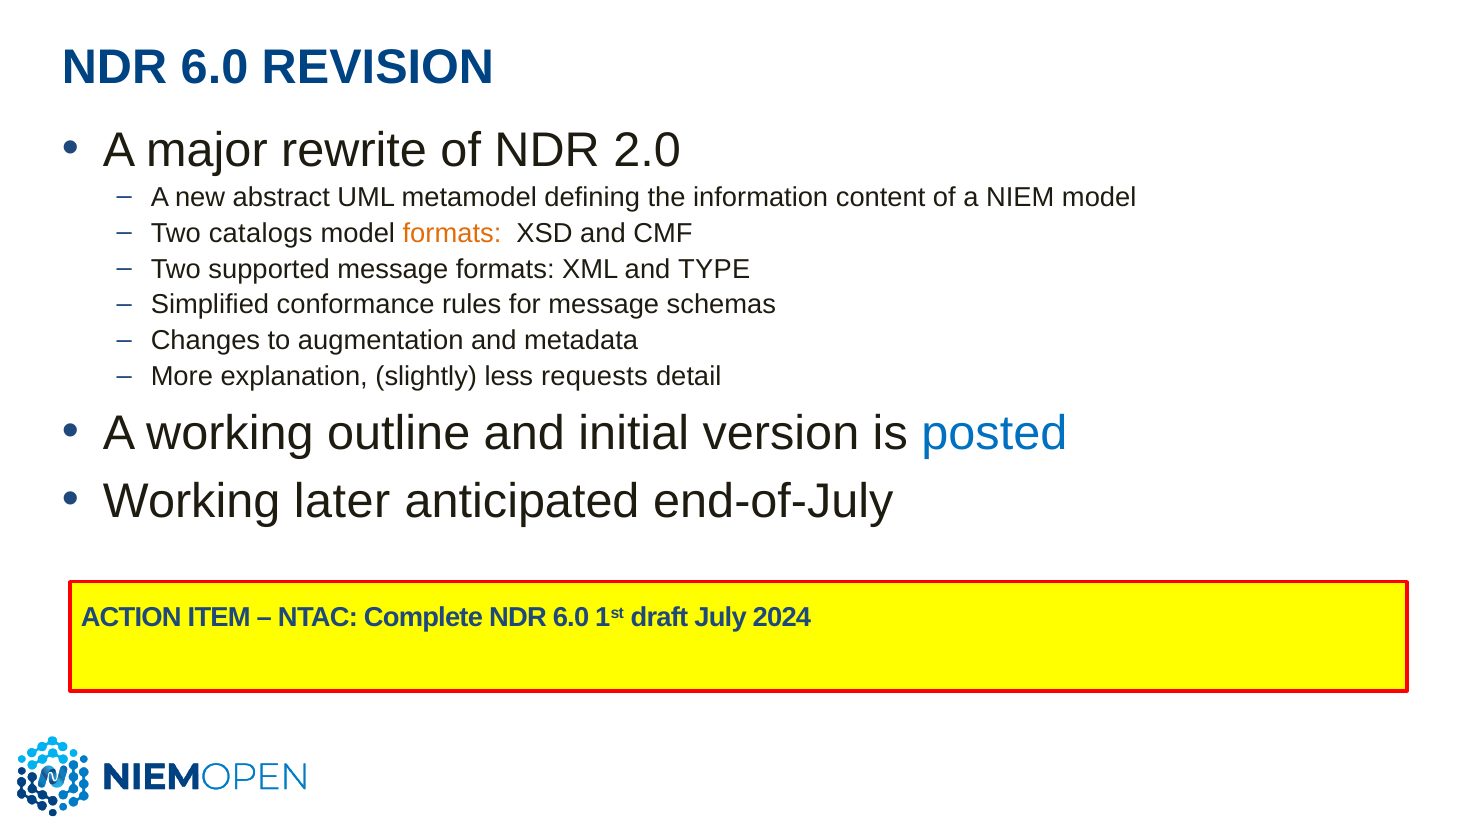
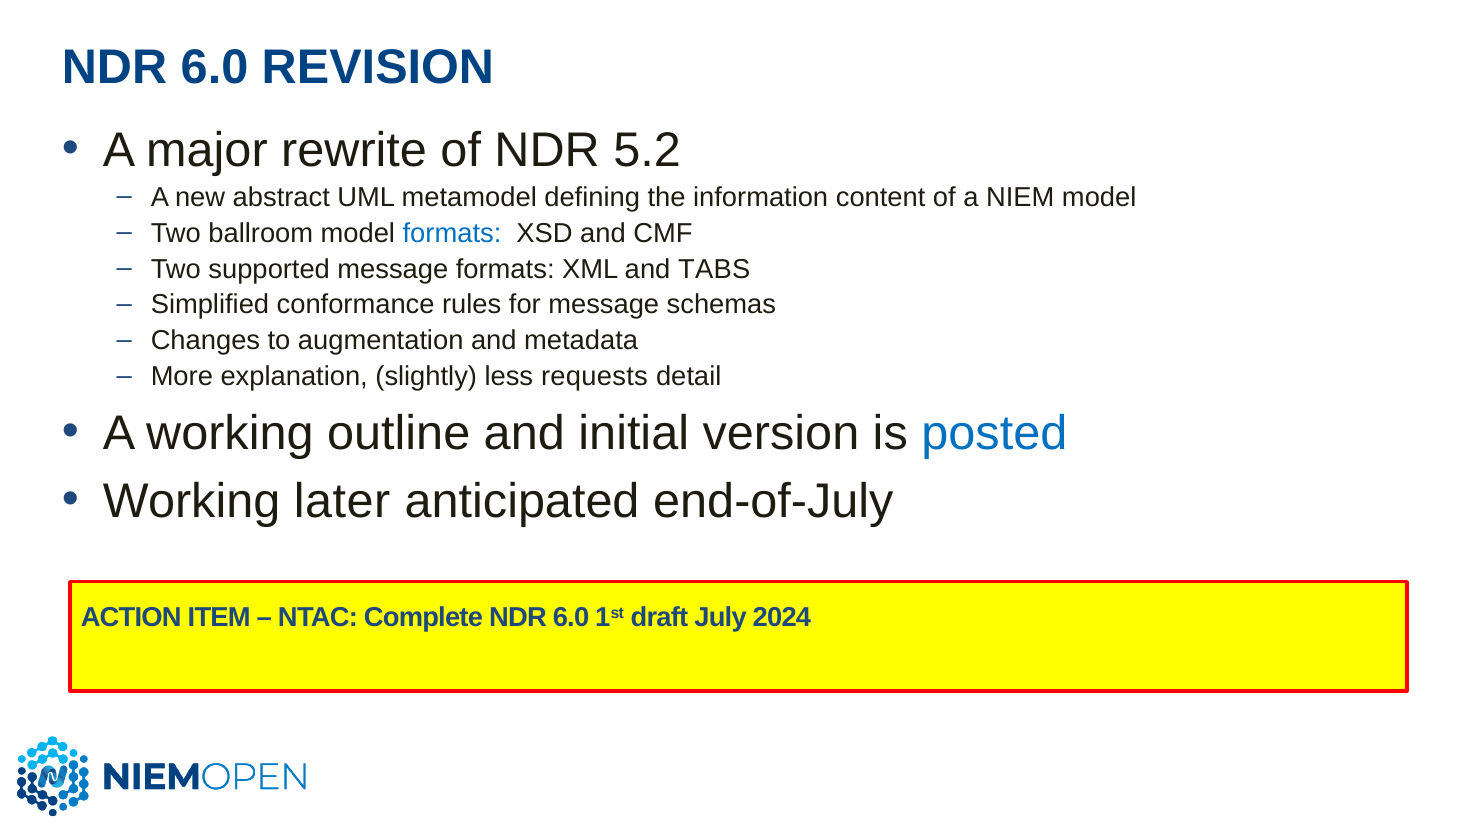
2.0: 2.0 -> 5.2 (647, 150)
catalogs: catalogs -> ballroom (261, 233)
formats colour: orange -> blue (452, 233)
TYPE: TYPE -> TABS (714, 269)
